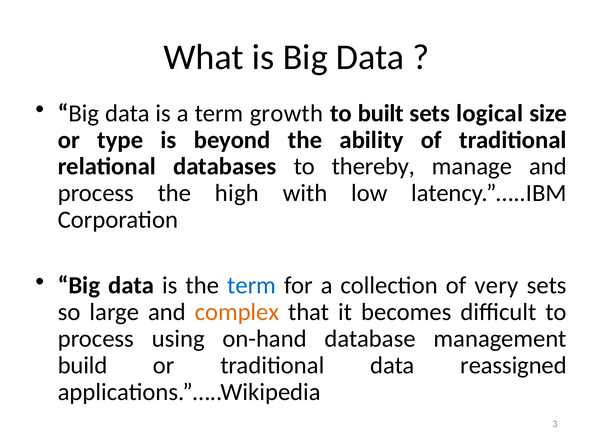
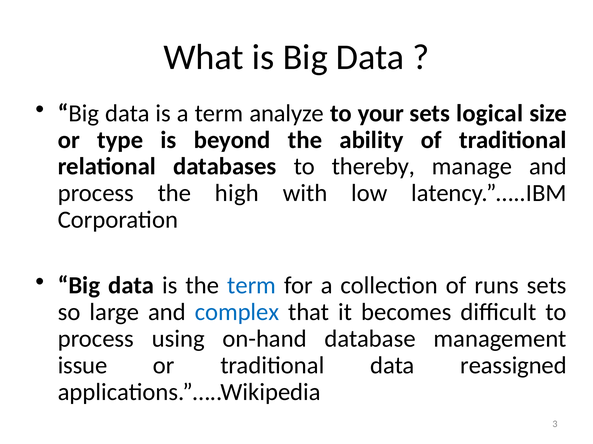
growth: growth -> analyze (287, 113)
built: built -> your (381, 113)
very: very -> runs (497, 286)
complex colour: orange -> blue (237, 313)
build: build -> issue (83, 366)
